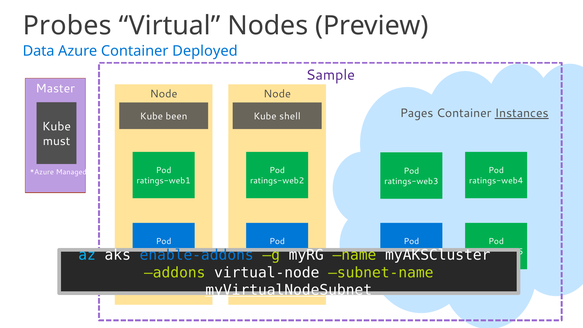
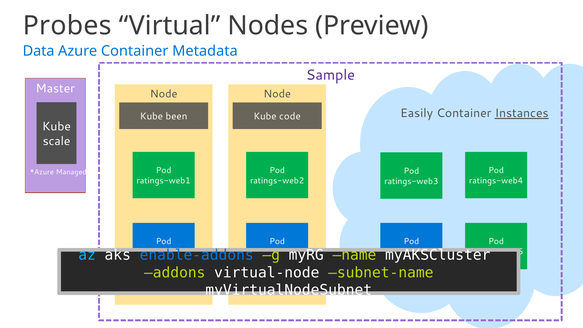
Deployed: Deployed -> Metadata (205, 51)
Pages: Pages -> Easily (417, 113)
shell: shell -> code (290, 116)
must: must -> scale (57, 141)
myVirtualNodeSubnet underline: present -> none (289, 290)
